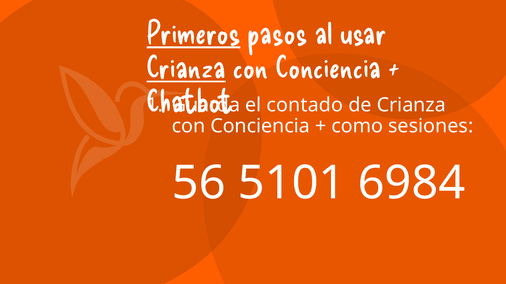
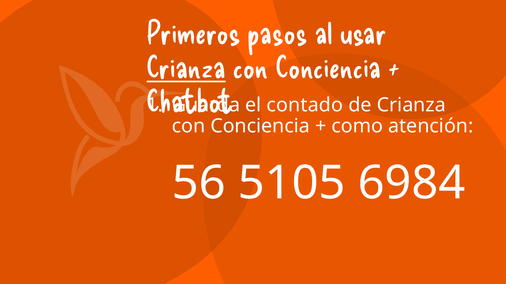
Primeros underline: present -> none (194, 34)
sesiones: sesiones -> atención (431, 126)
5101: 5101 -> 5105 (292, 184)
